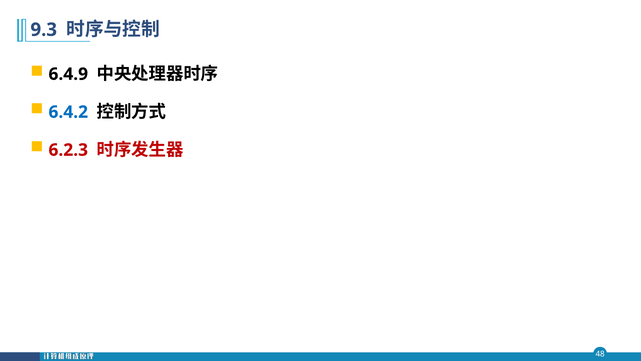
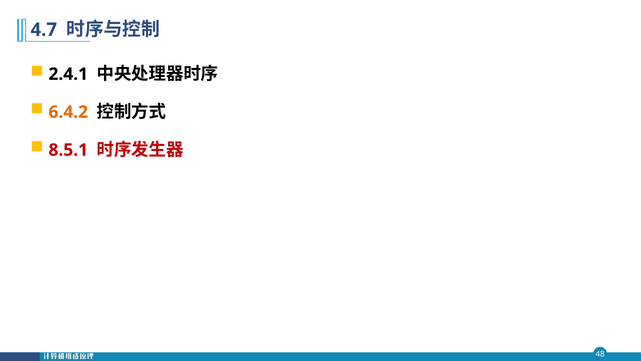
9.3: 9.3 -> 4.7 (44, 30)
6.4.9: 6.4.9 -> 2.4.1 (68, 74)
6.4.2 colour: blue -> orange (68, 112)
6.2.3: 6.2.3 -> 8.5.1 (68, 150)
